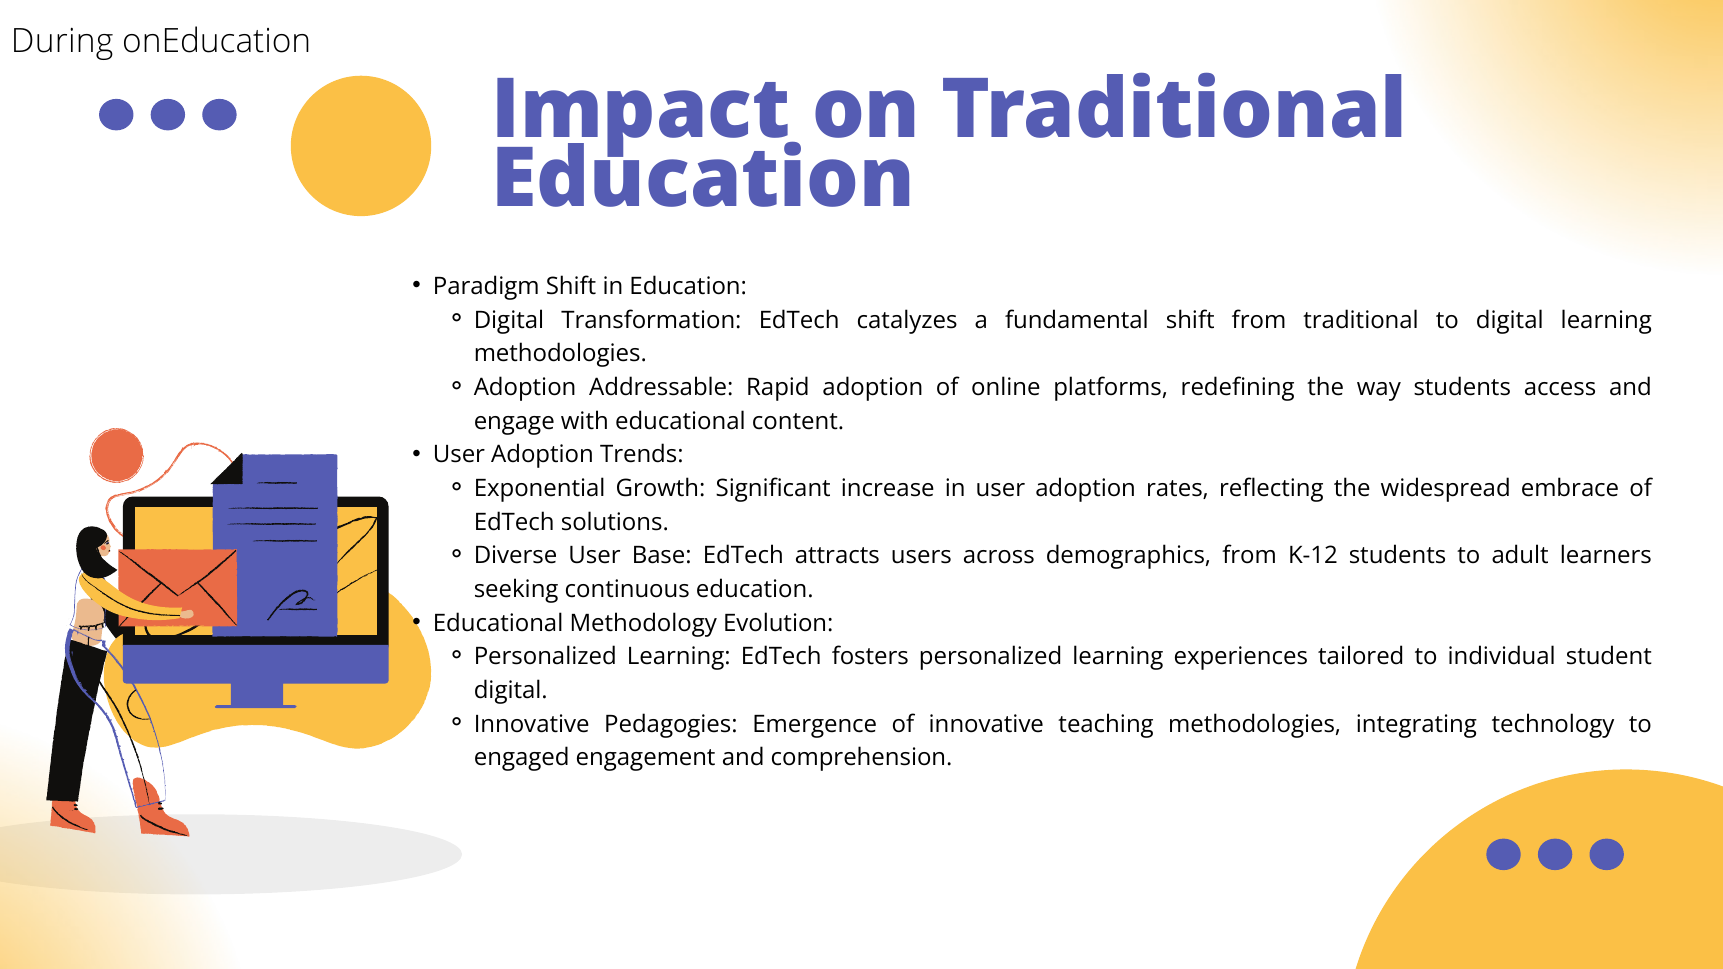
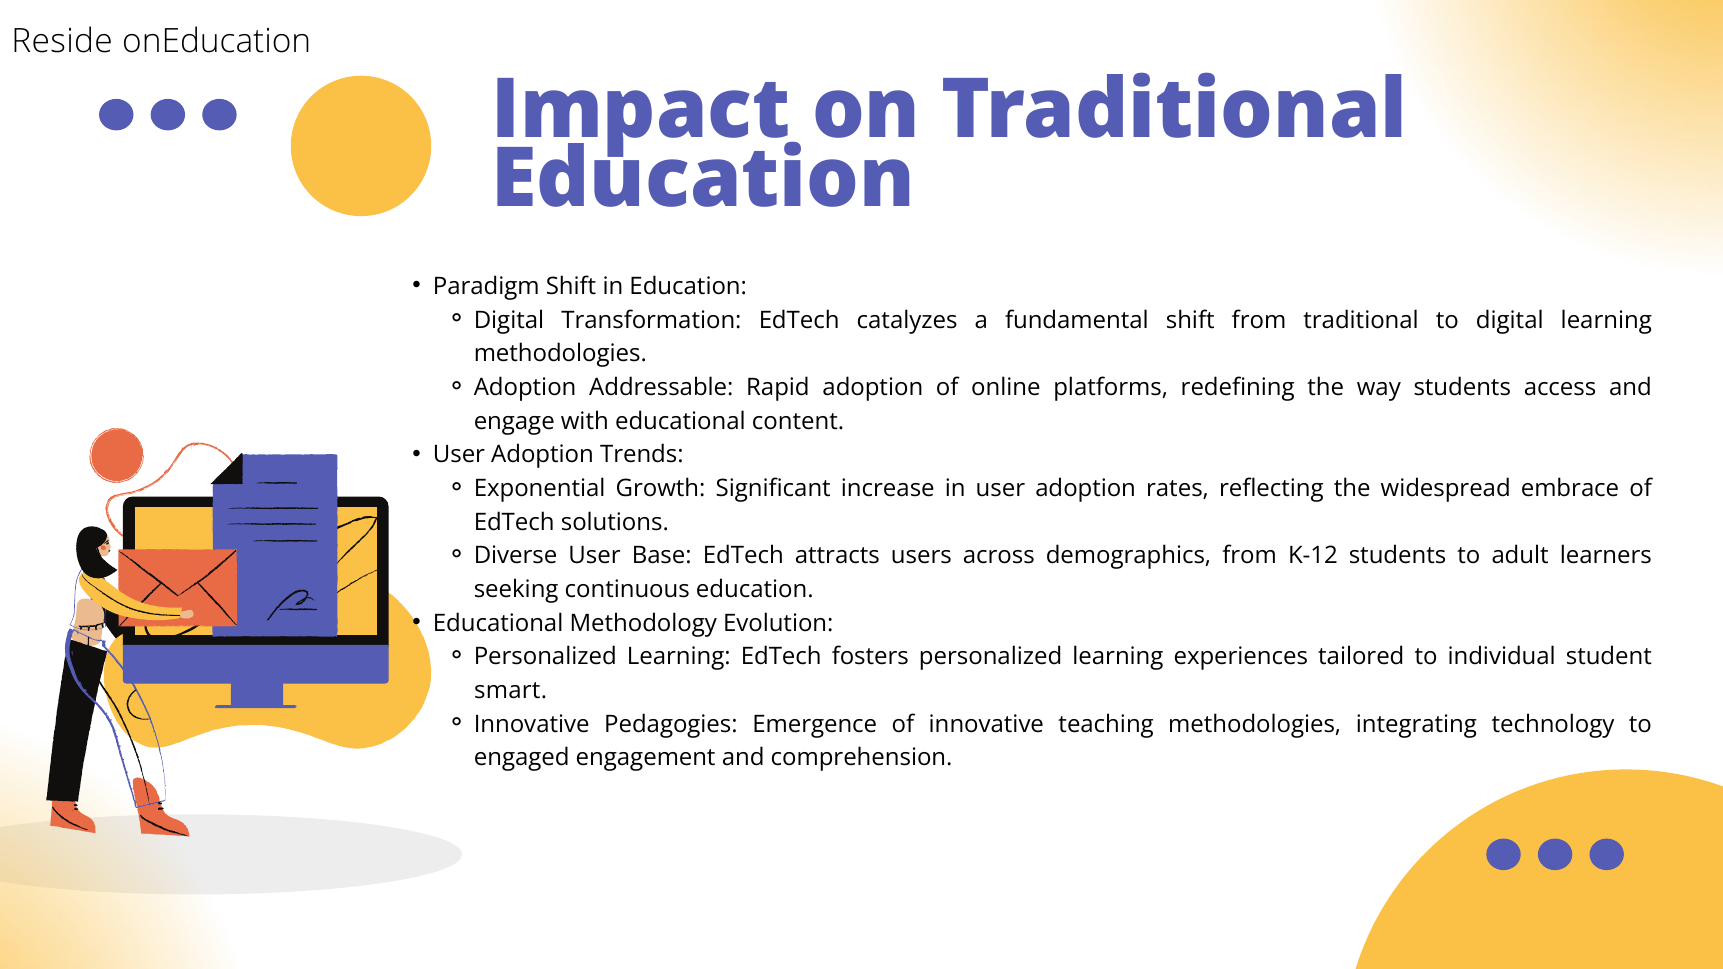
During: During -> Reside (62, 42)
digital: digital -> smart (511, 691)
